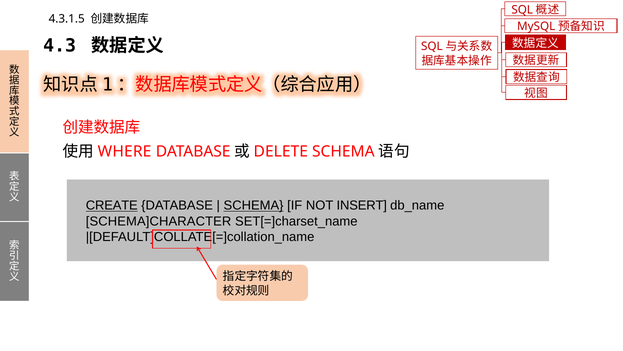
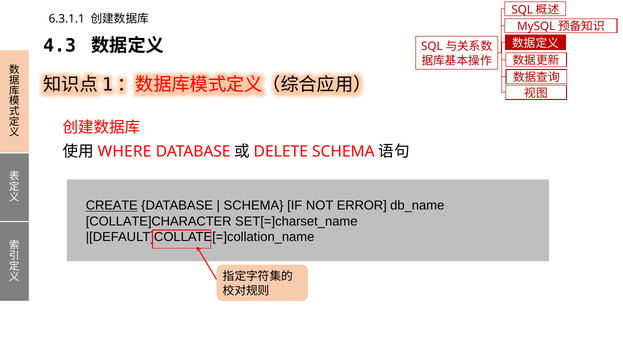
4.3.1.5: 4.3.1.5 -> 6.3.1.1 (67, 19)
SCHEMA underline: present -> none (254, 205)
INSERT: INSERT -> ERROR (362, 205)
SCHEMA]CHARACTER: SCHEMA]CHARACTER -> COLLATE]CHARACTER (159, 221)
